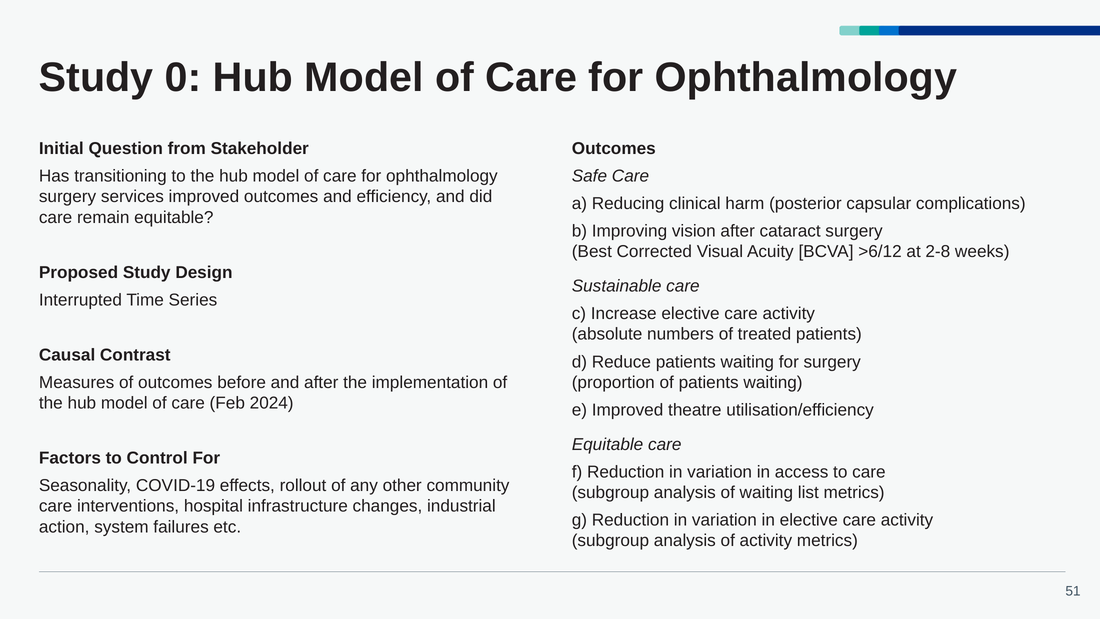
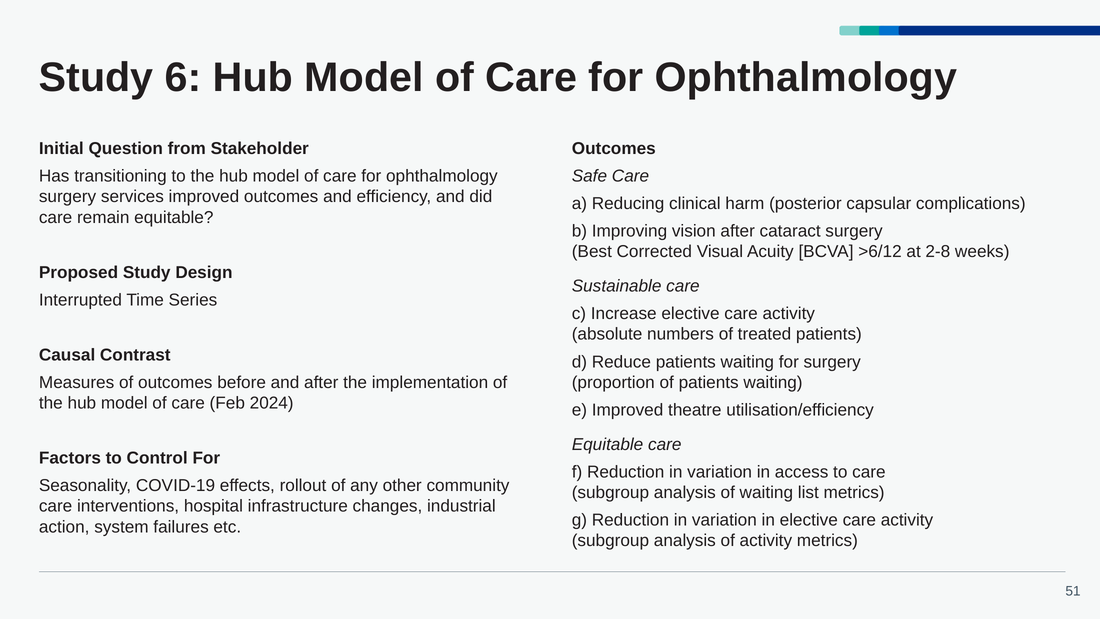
0: 0 -> 6 (183, 78)
